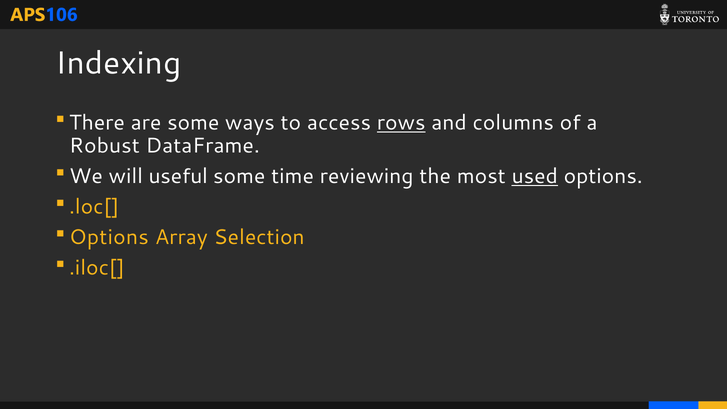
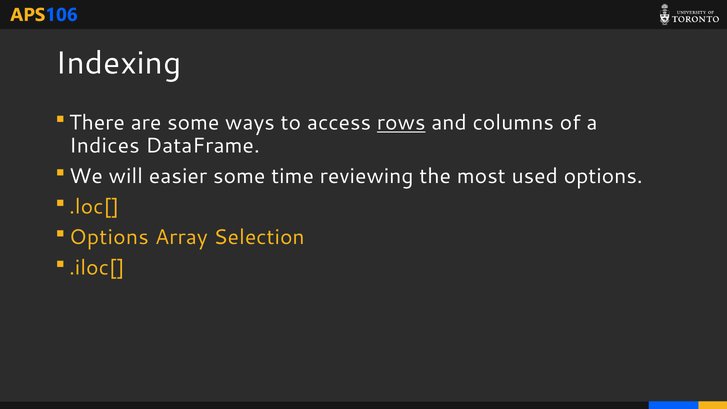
Robust: Robust -> Indices (104, 146)
useful: useful -> easier (178, 176)
used underline: present -> none (535, 176)
